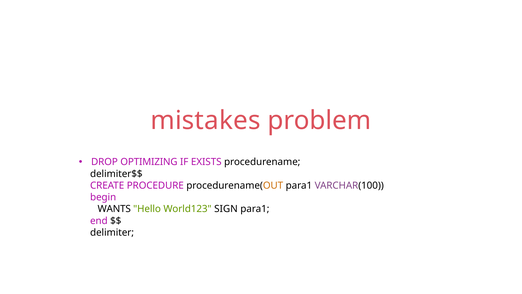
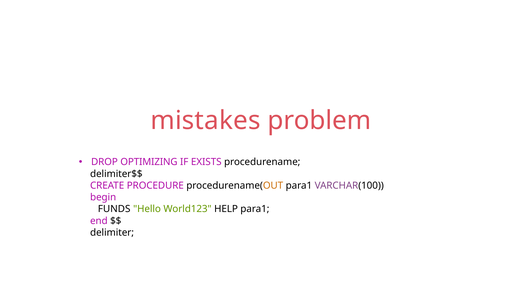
WANTS: WANTS -> FUNDS (114, 209)
SIGN: SIGN -> HELP (226, 209)
